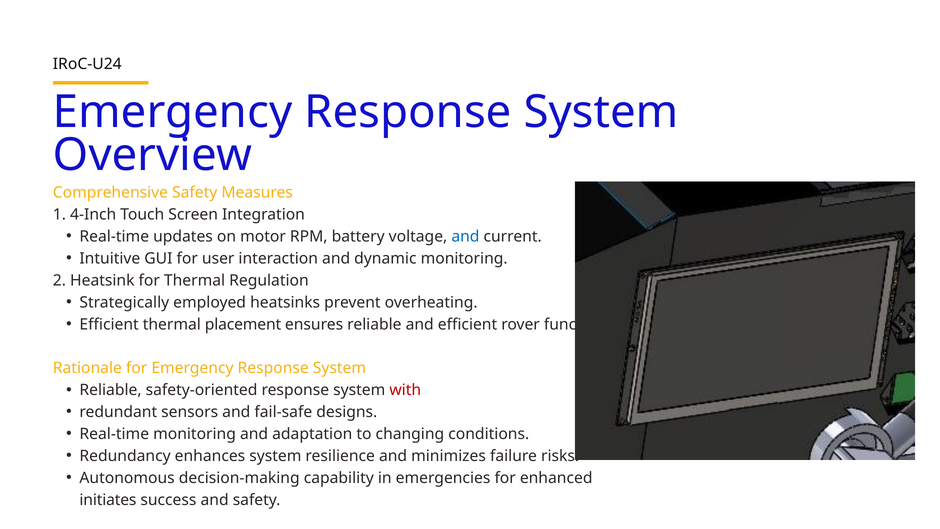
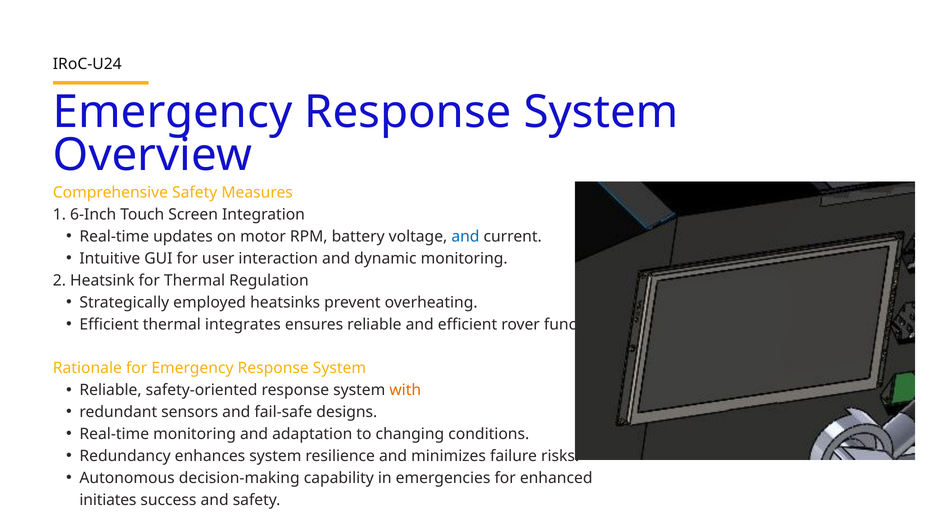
4-Inch: 4-Inch -> 6-Inch (93, 215)
placement: placement -> integrates (243, 324)
with colour: red -> orange (405, 390)
